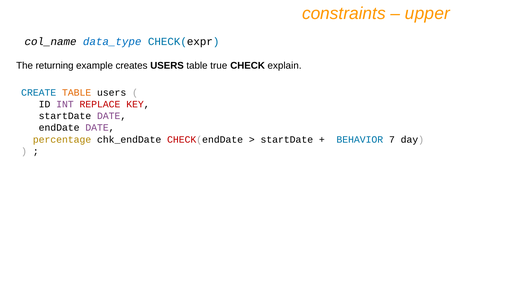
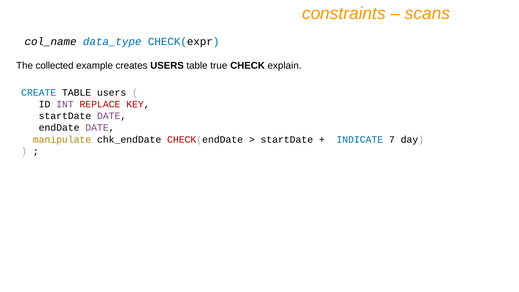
upper: upper -> scans (428, 14)
returning: returning -> collected (55, 65)
TABLE colour: orange -> black (77, 93)
percentage: percentage -> manipulate (62, 139)
BEHAVIOR: BEHAVIOR -> INDICATE (360, 139)
